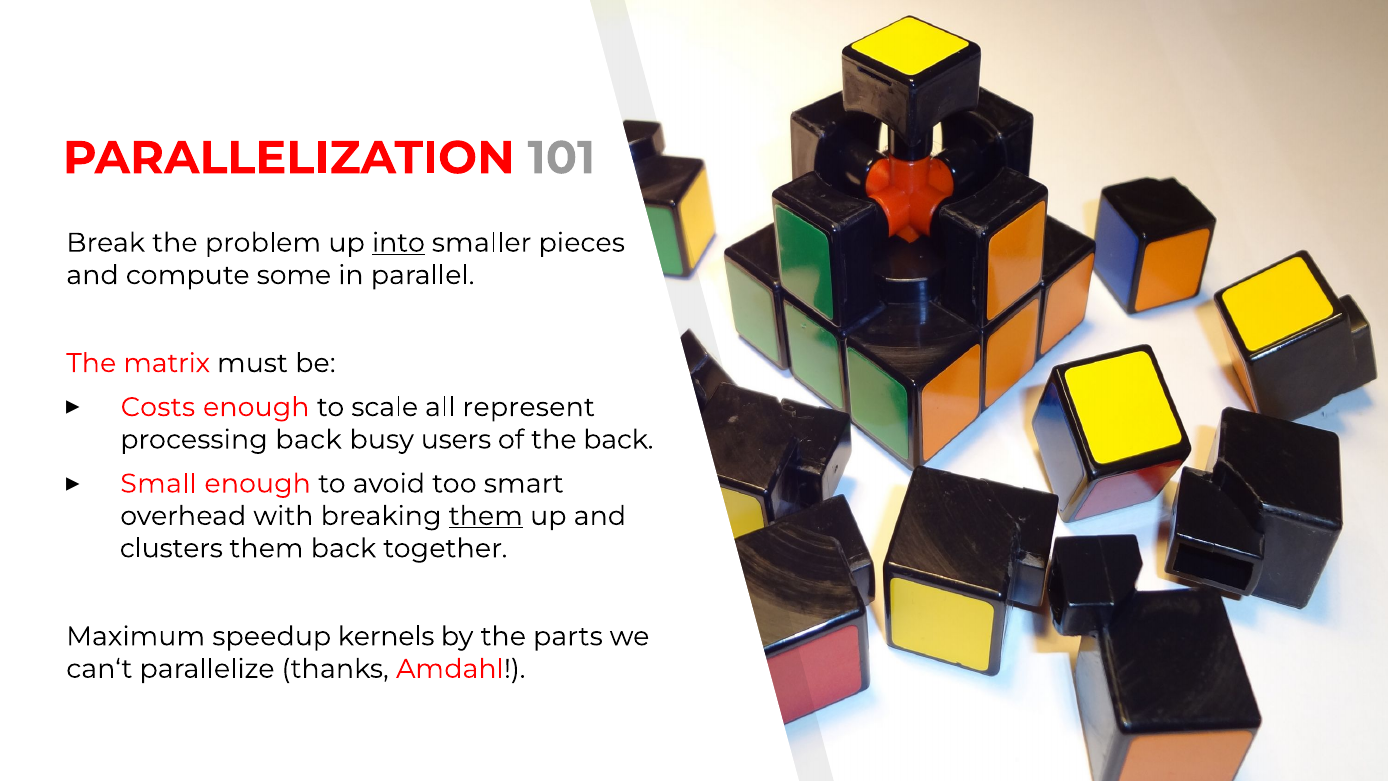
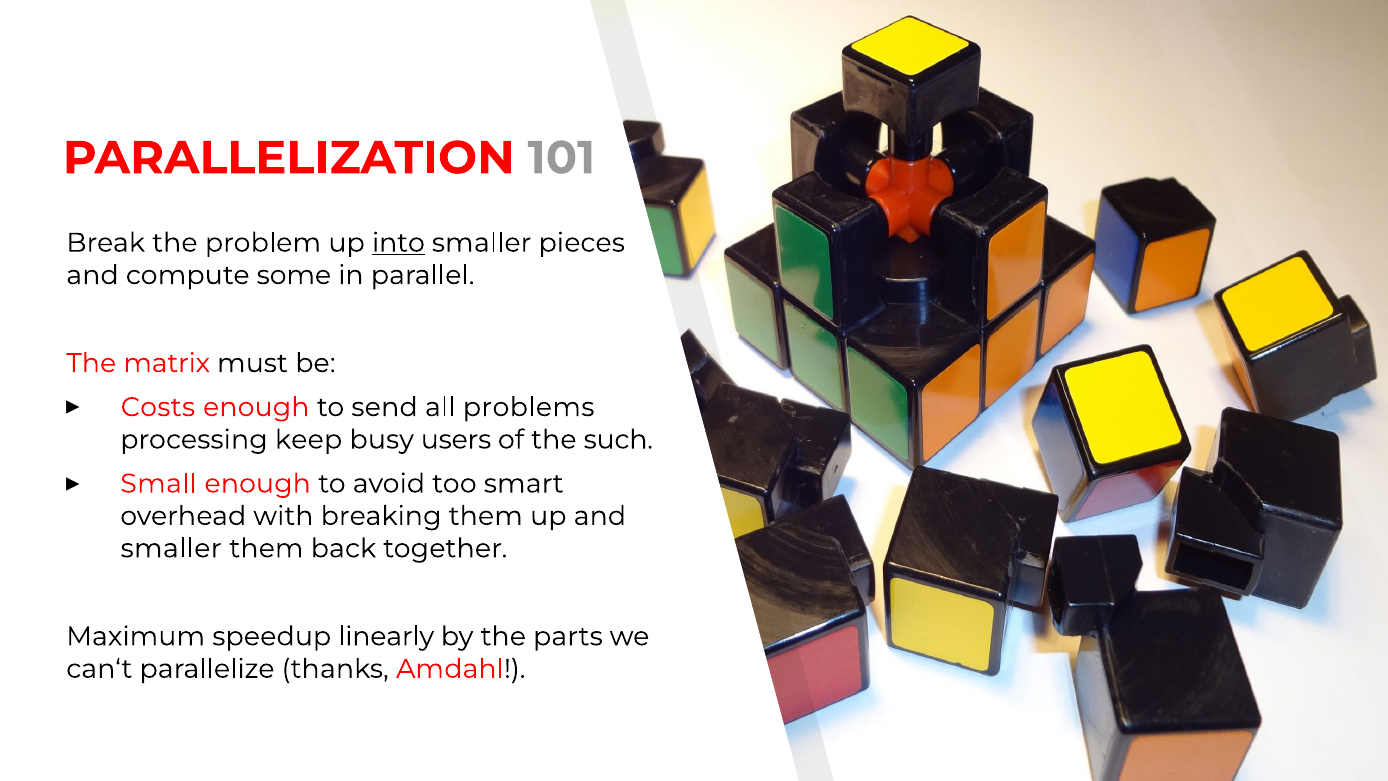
scale: scale -> send (385, 407)
represent: represent -> problems (529, 407)
processing back: back -> keep (309, 440)
the back: back -> such (618, 440)
them underline: present -> none (486, 516)
clusters: clusters -> smaller (171, 548)
kernels: kernels -> linearly (386, 636)
